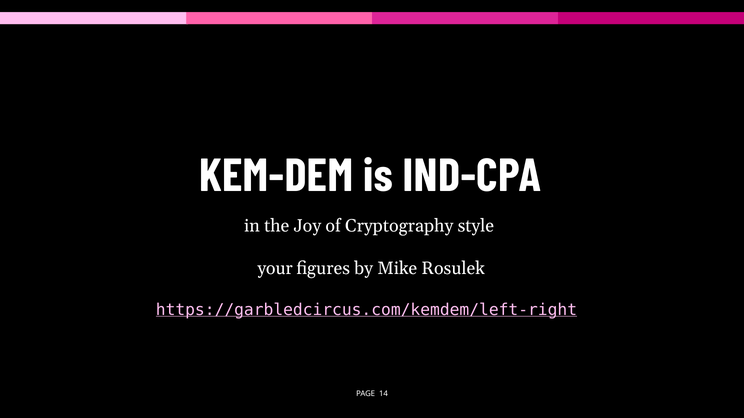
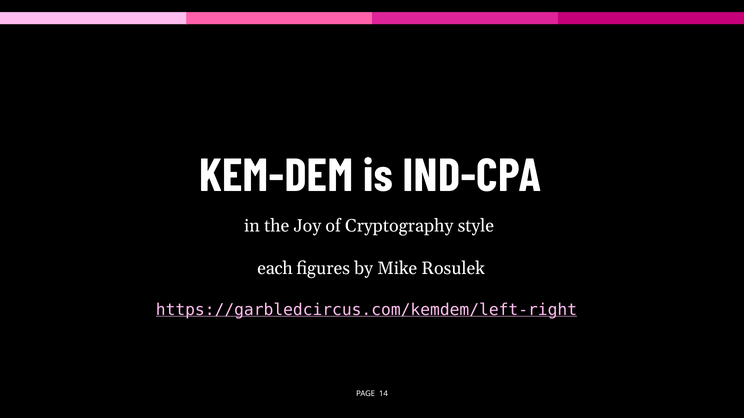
your: your -> each (275, 269)
